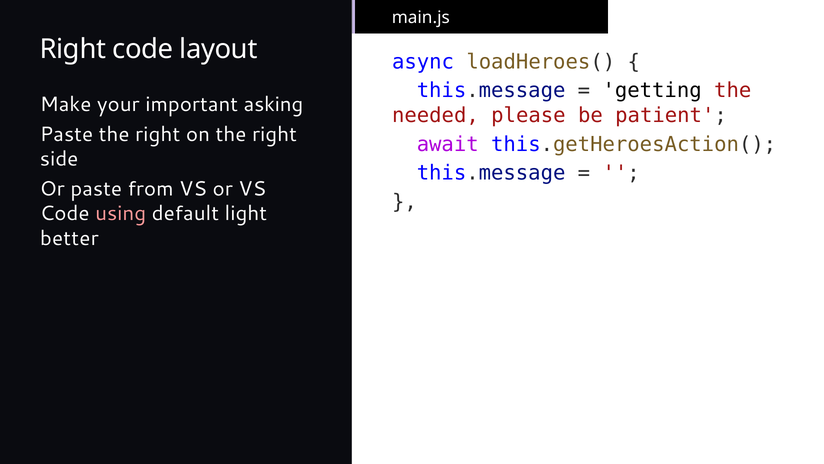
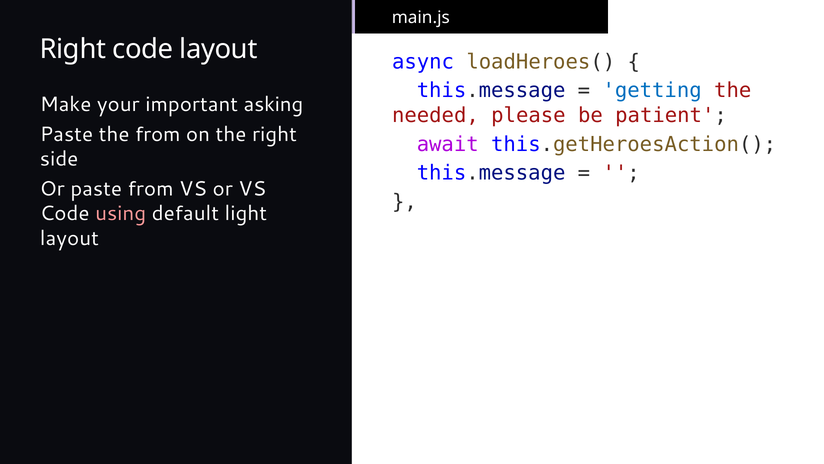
getting colour: black -> blue (652, 91)
Paste the right: right -> from (158, 134)
better: better -> layout (69, 238)
